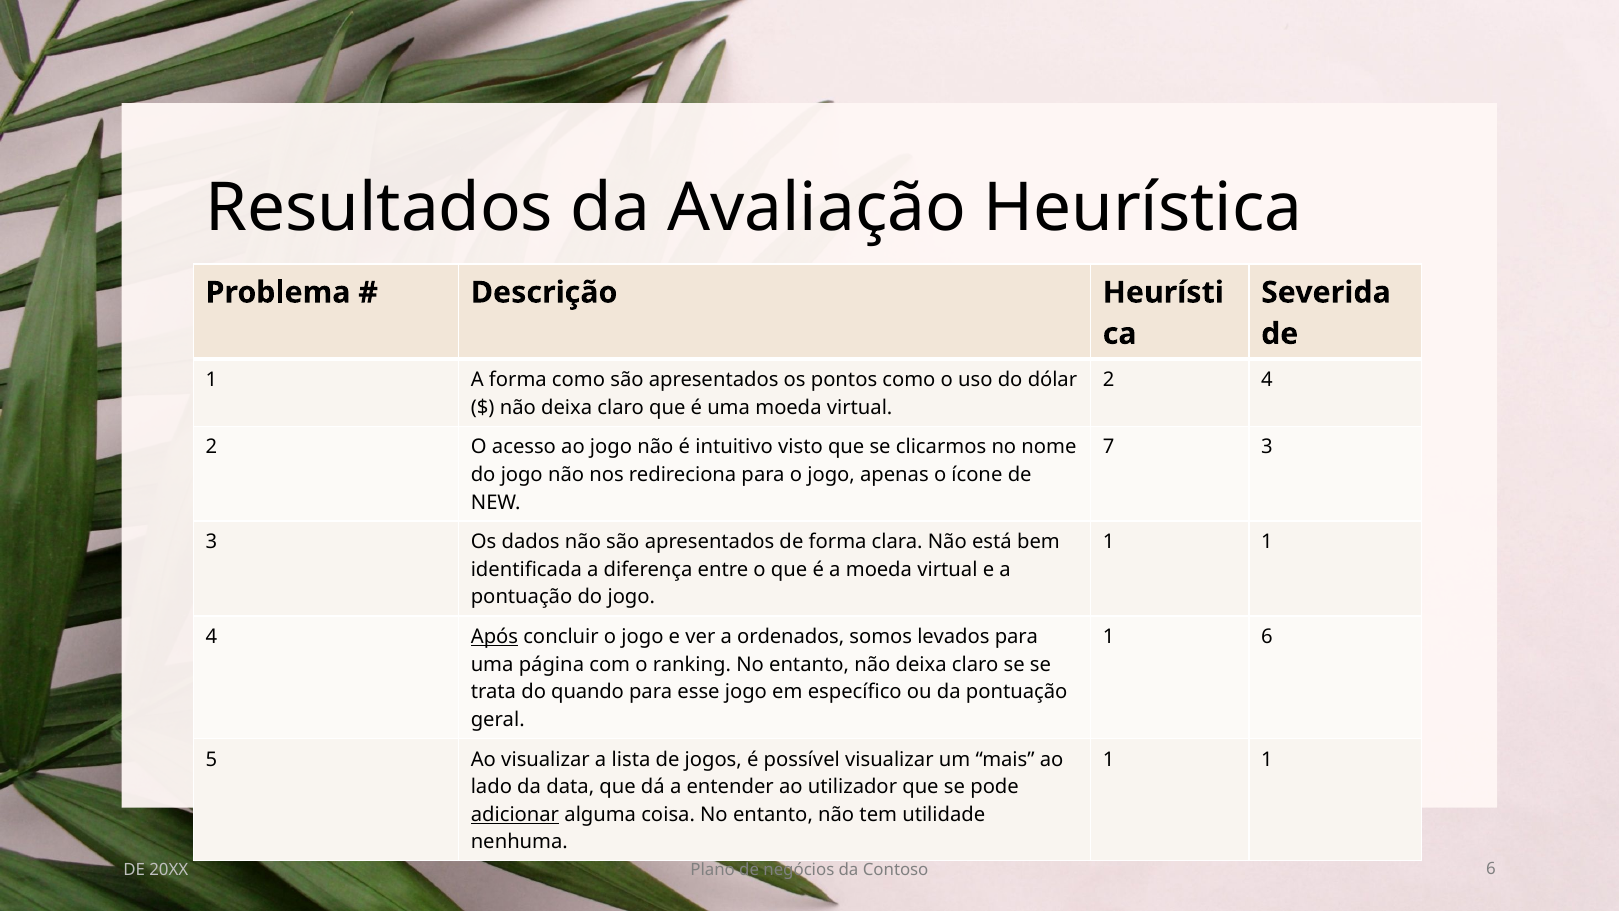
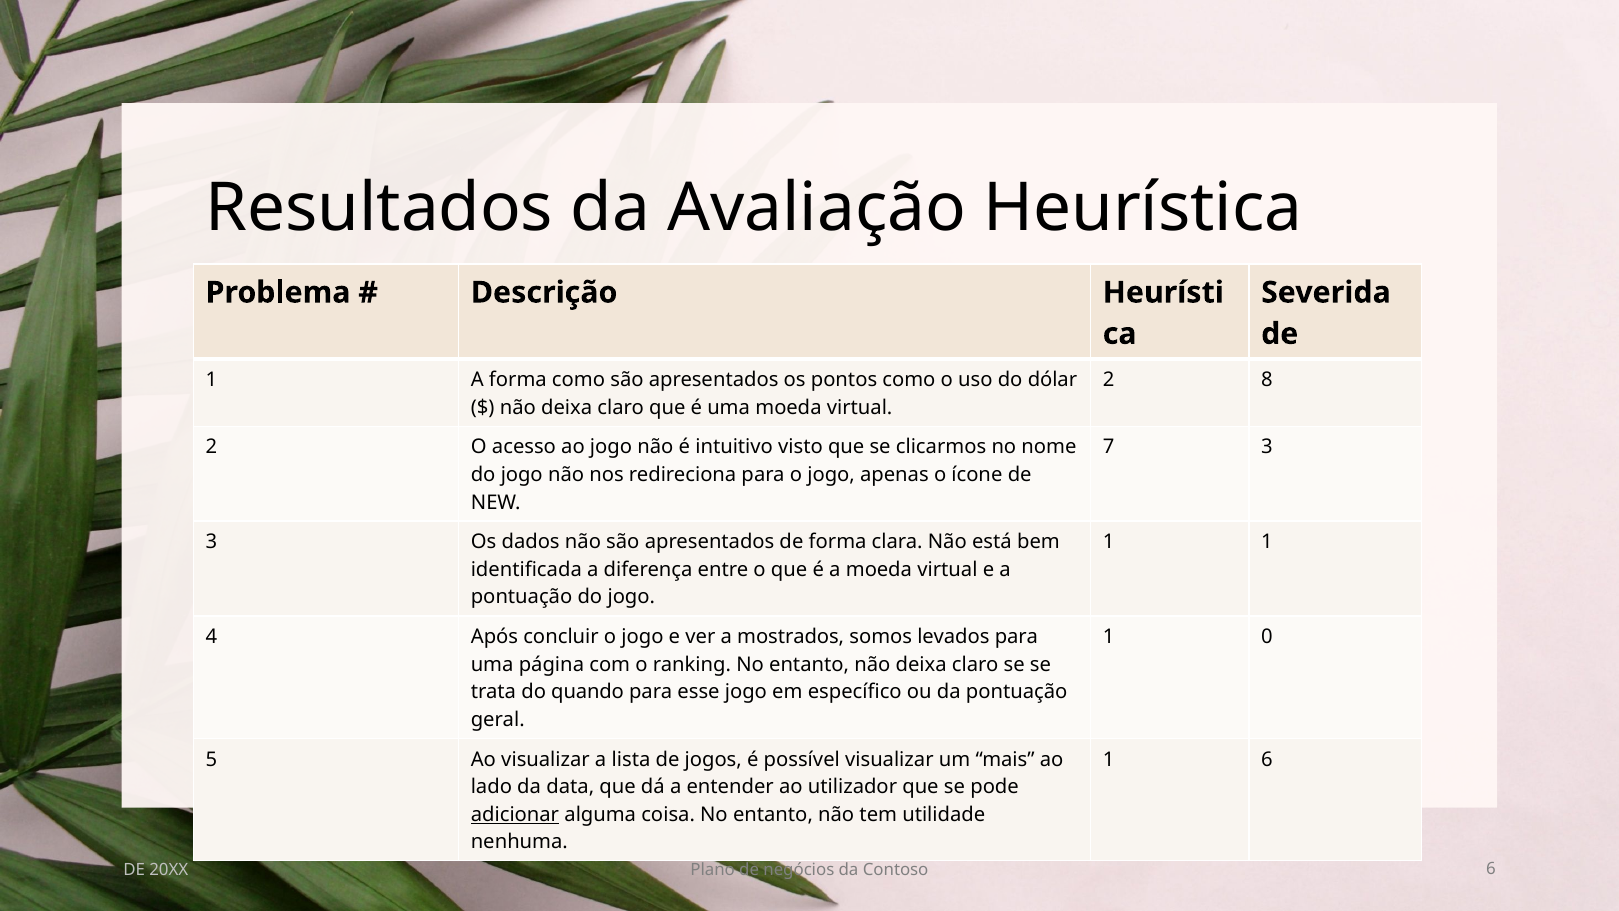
2 4: 4 -> 8 (1267, 380)
Após underline: present -> none (494, 637)
ordenados: ordenados -> mostrados (791, 637)
1 6: 6 -> 0 (1267, 637)
1: 1 -> 6 (1267, 759)
